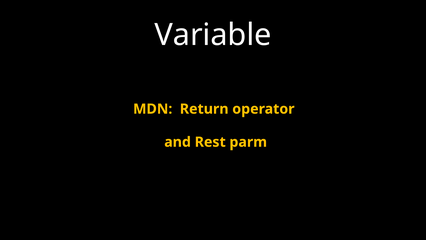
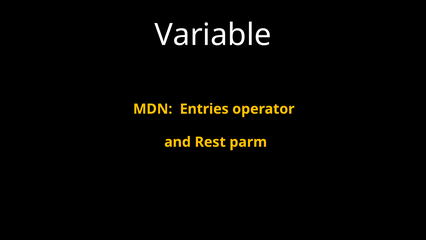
Return: Return -> Entries (204, 109)
